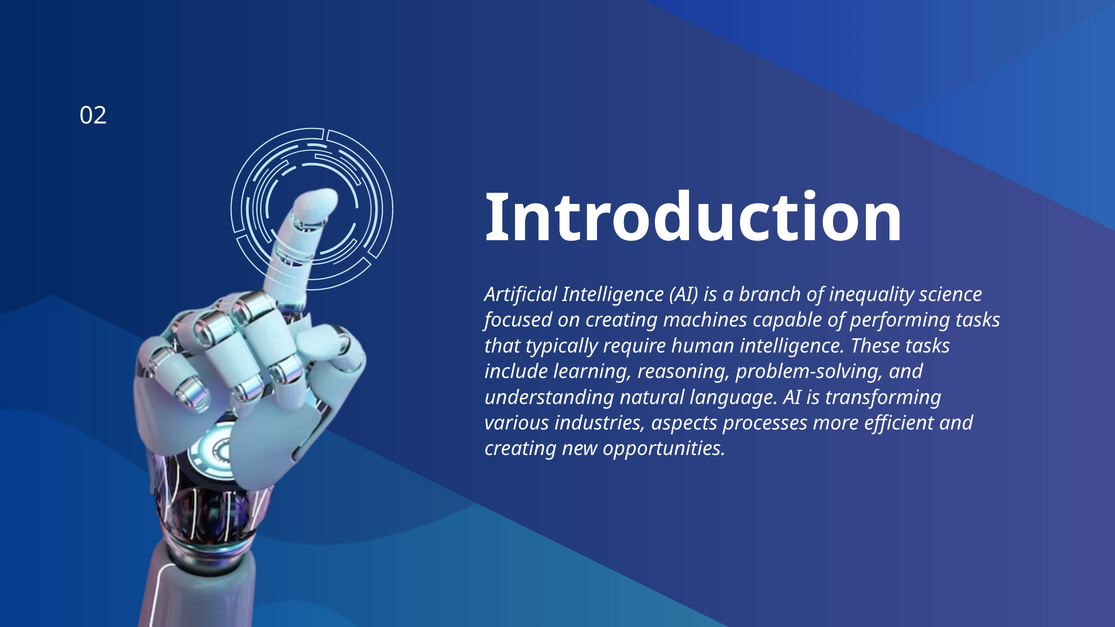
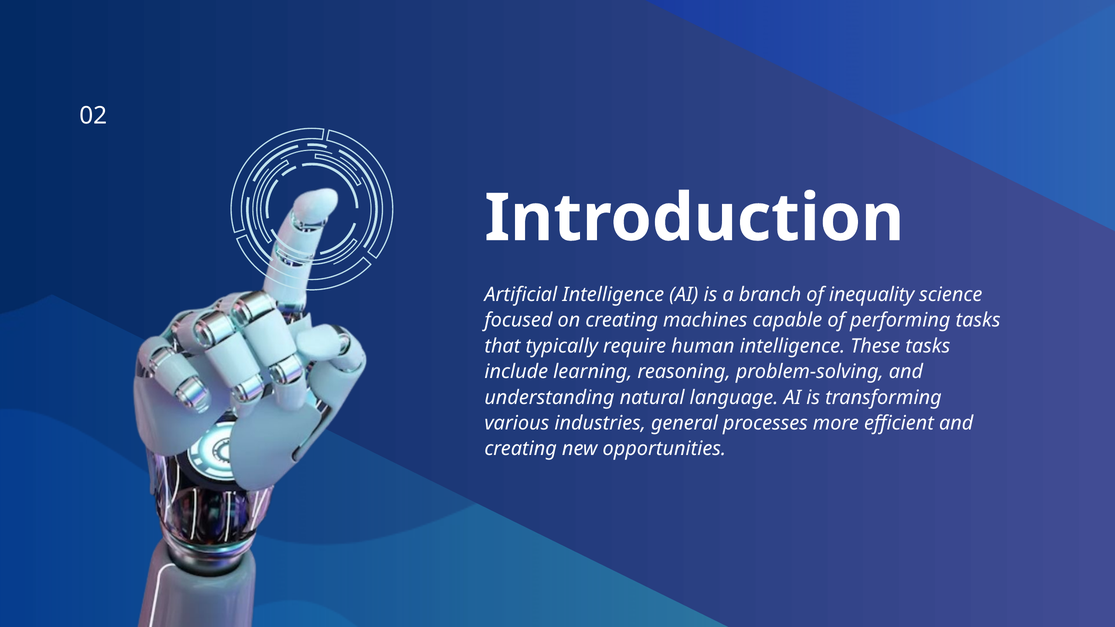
aspects: aspects -> general (684, 423)
